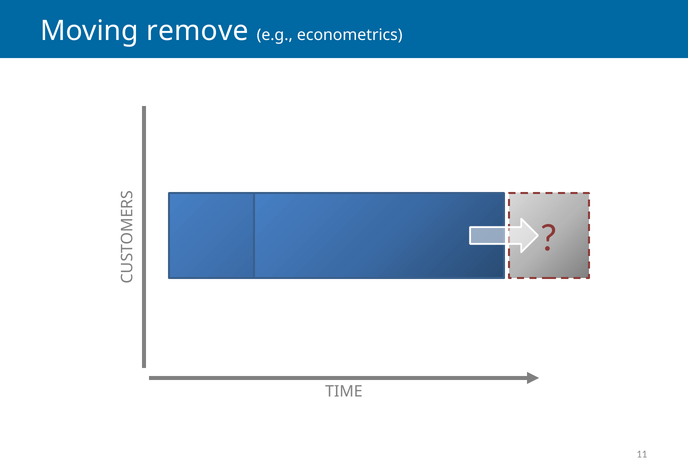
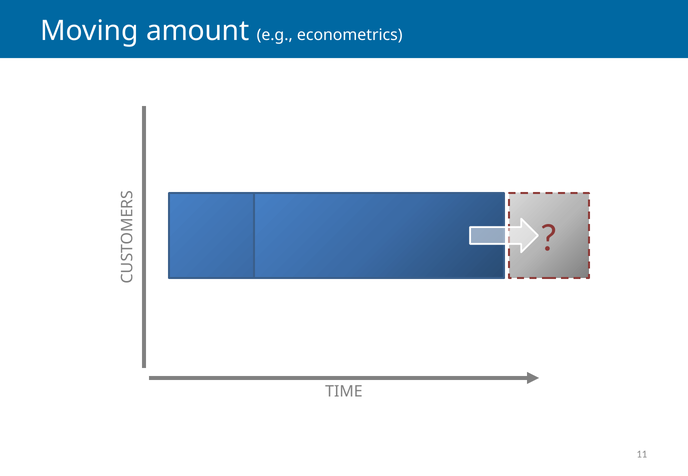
remove: remove -> amount (198, 31)
